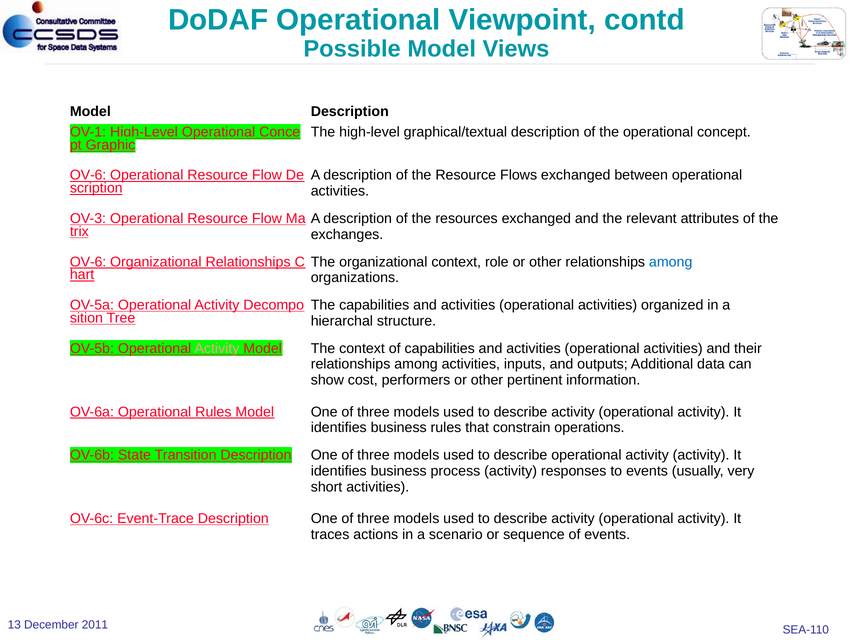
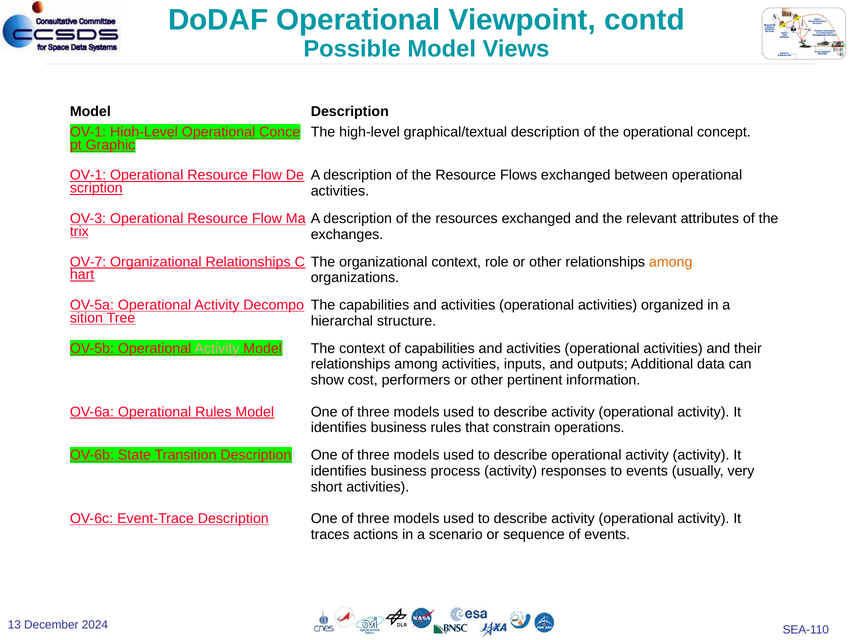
OV-6: OV-6 -> OV-1 (88, 175)
OV-6: OV-6 -> OV-7 (88, 262)
among colour: blue -> orange (671, 262)
2011: 2011 -> 2024 (95, 625)
